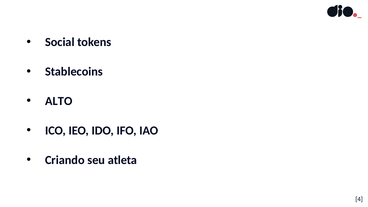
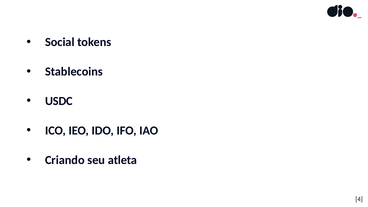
ALTO: ALTO -> USDC (59, 101)
